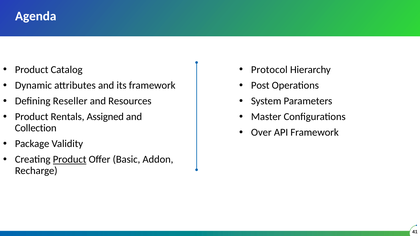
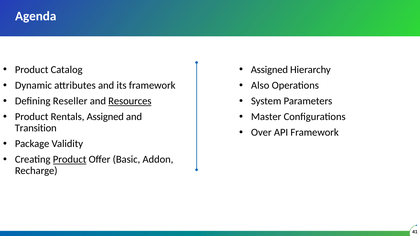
Protocol: Protocol -> Assigned (269, 70)
Post: Post -> Also (260, 85)
Resources underline: none -> present (130, 101)
Collection: Collection -> Transition (36, 128)
